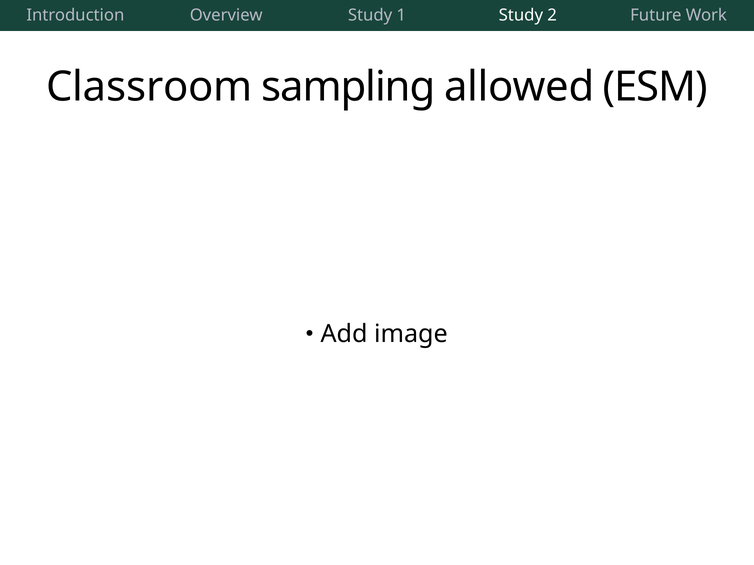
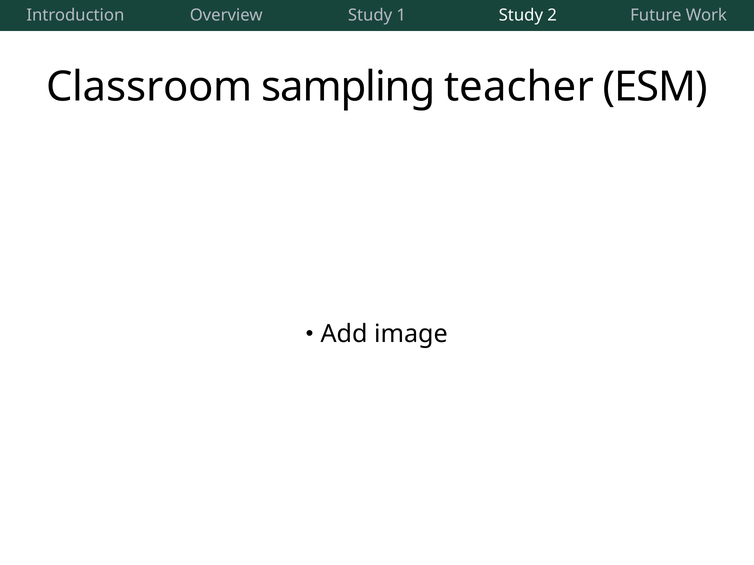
allowed: allowed -> teacher (519, 87)
